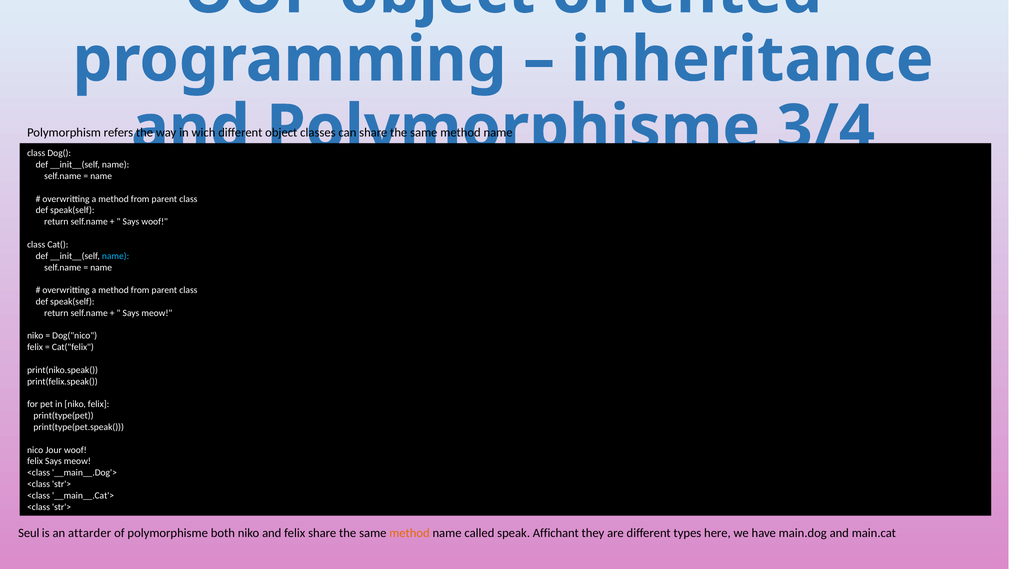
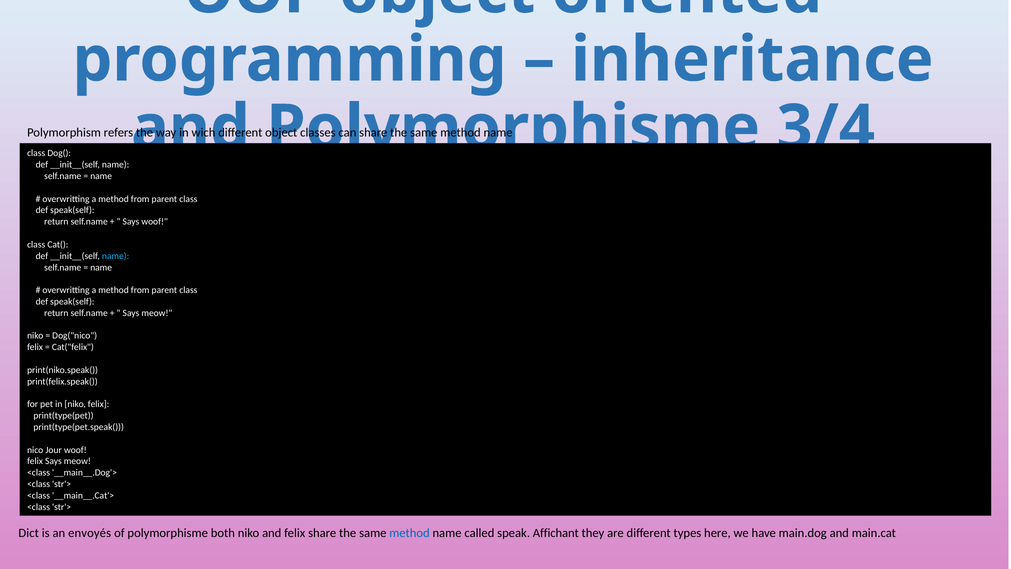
Seul: Seul -> Dict (29, 533)
attarder: attarder -> envoyés (90, 533)
method colour: orange -> blue (410, 533)
